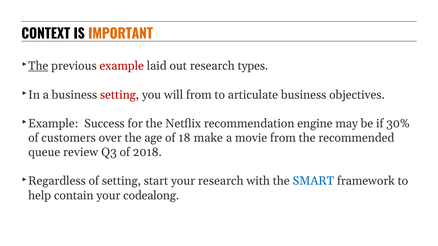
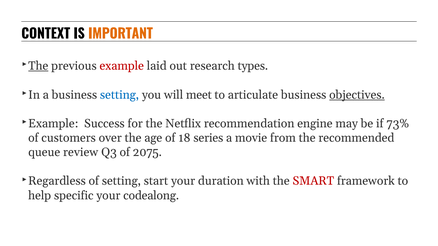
setting colour: red -> blue (120, 95)
will from: from -> meet (199, 95)
objectives underline: none -> present (357, 95)
30%: 30% -> 73% (398, 123)
make: make -> series (208, 138)
2018: 2018 -> 2075 (147, 152)
your research: research -> duration (221, 181)
SMART colour: blue -> red (313, 181)
contain: contain -> specific (74, 195)
